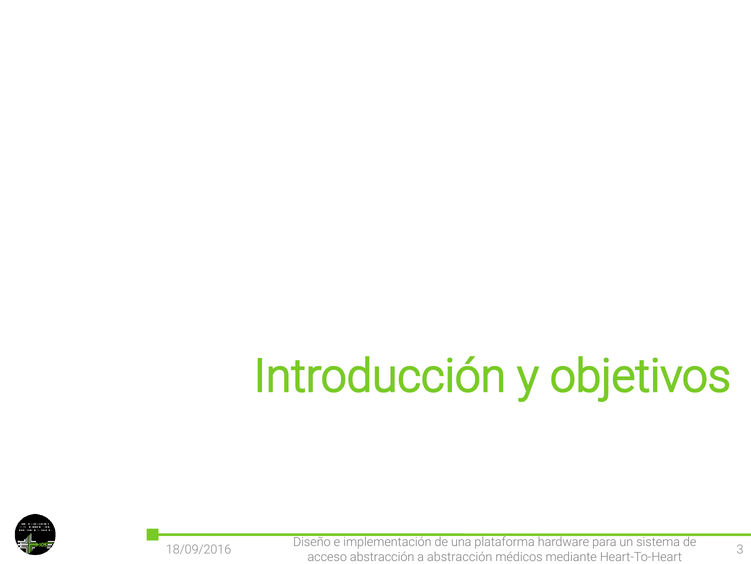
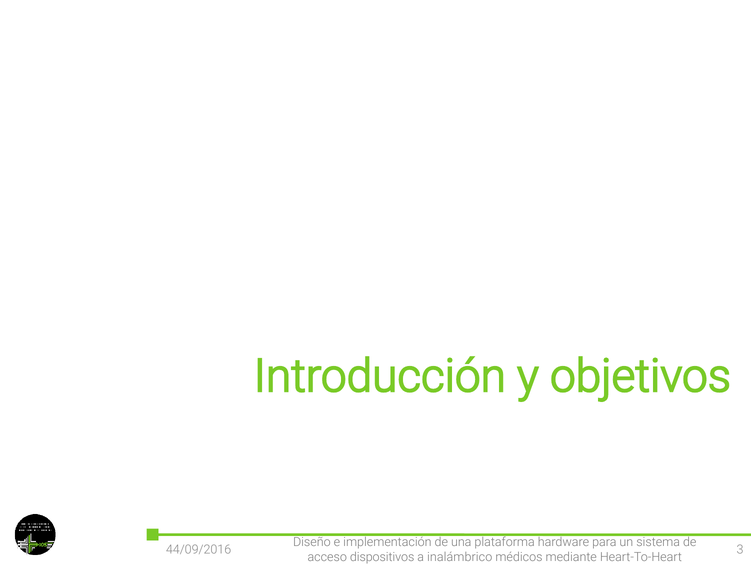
18/09/2016: 18/09/2016 -> 44/09/2016 (199, 549)
acceso abstracción: abstracción -> dispositivos (382, 557)
a abstracción: abstracción -> inalámbrico (460, 557)
